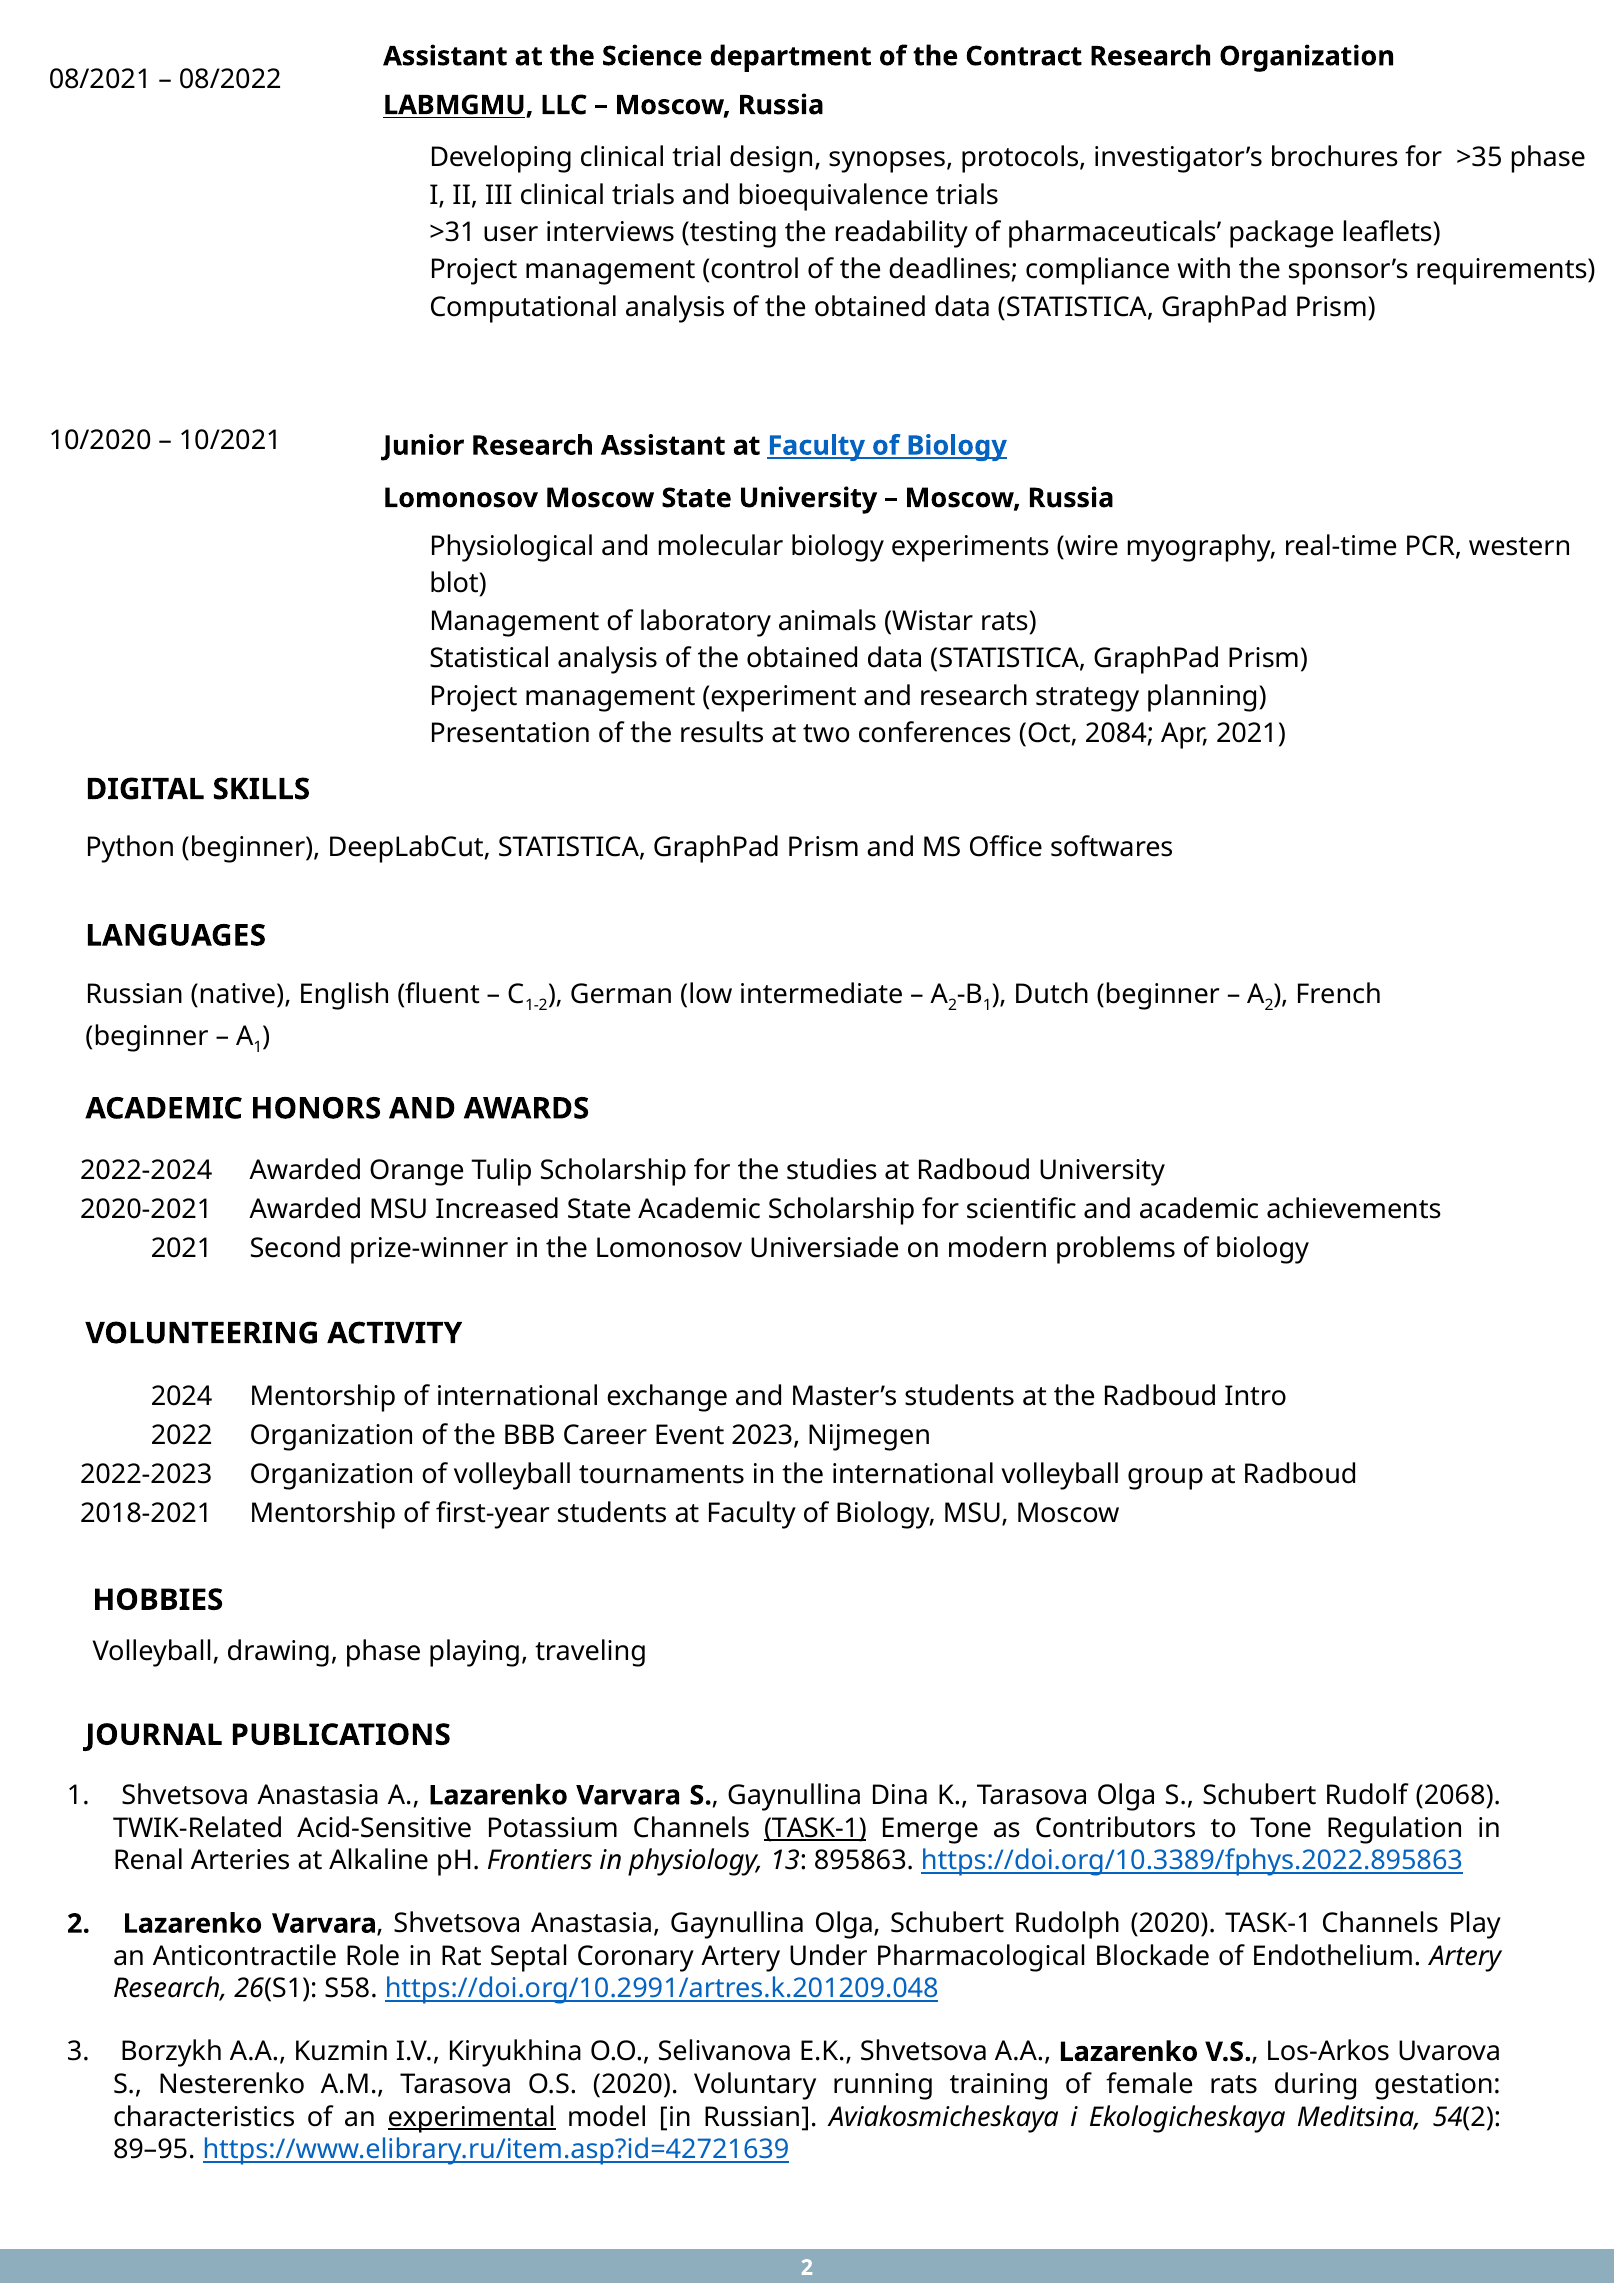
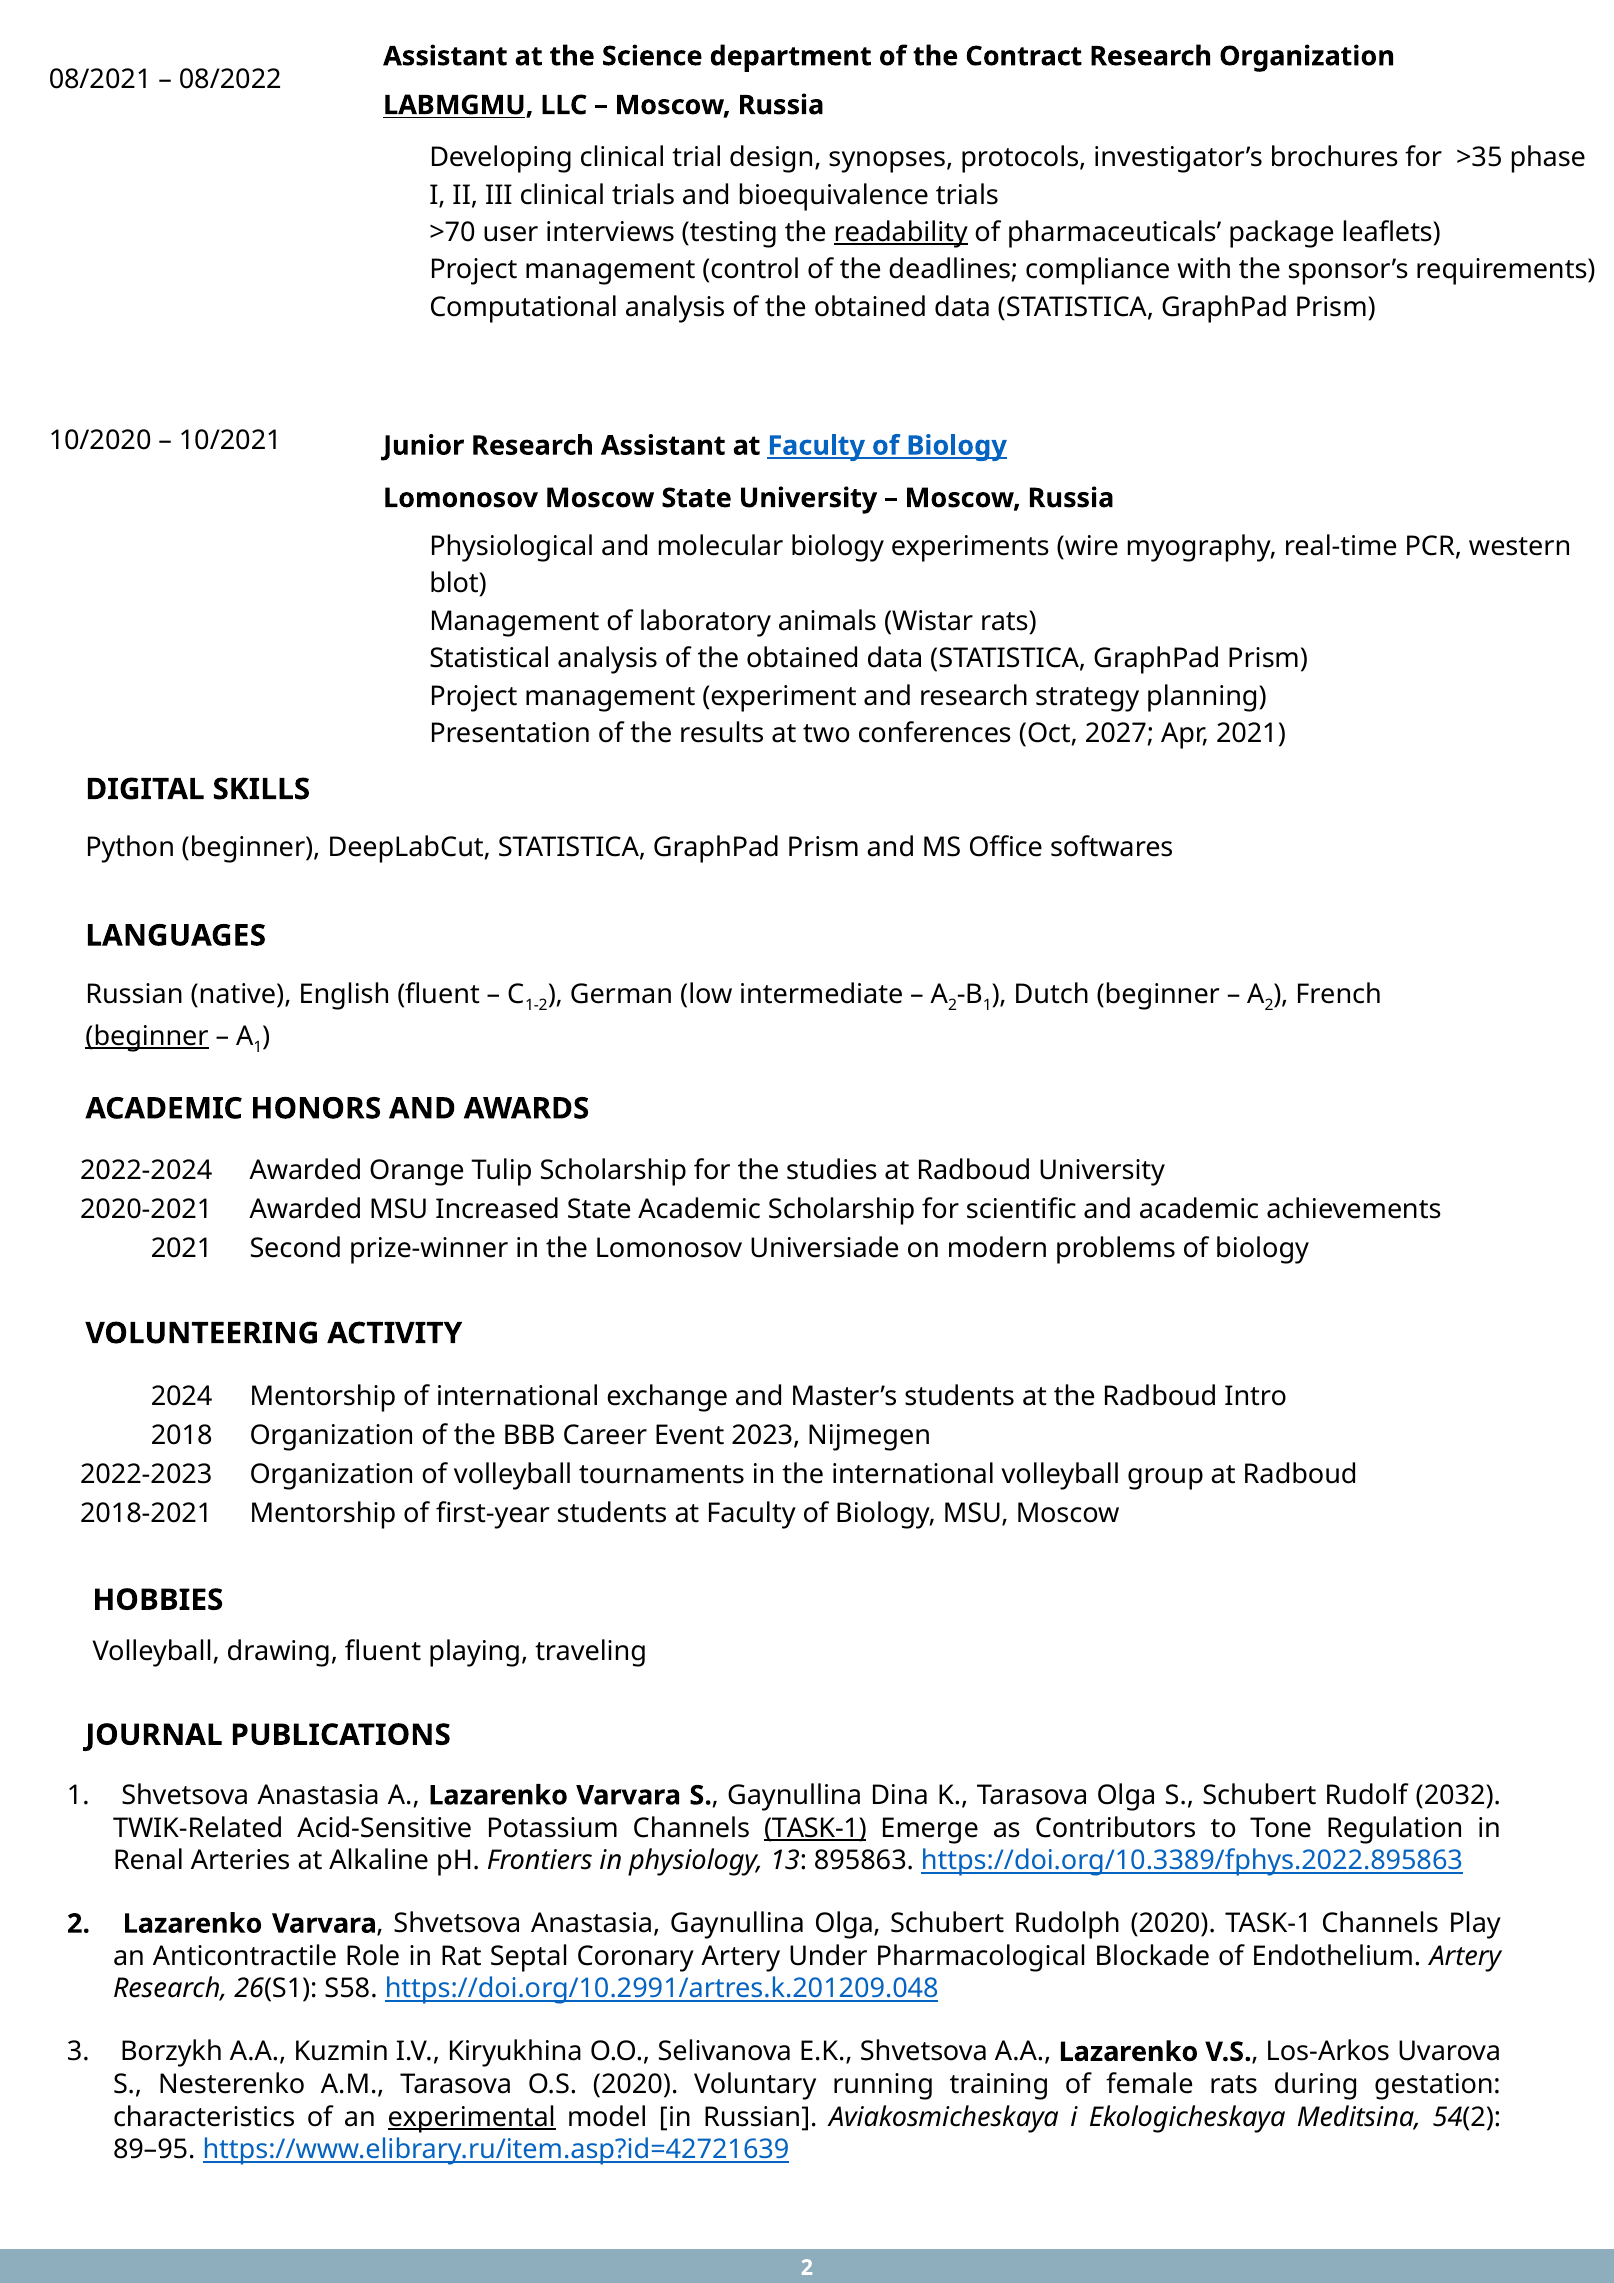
>31: >31 -> >70 (452, 232)
readability underline: none -> present (901, 232)
2084: 2084 -> 2027 (1120, 734)
beginner underline: none -> present (147, 1036)
2022: 2022 -> 2018 (182, 1436)
drawing phase: phase -> fluent (383, 1651)
2068: 2068 -> 2032 (1458, 1795)
